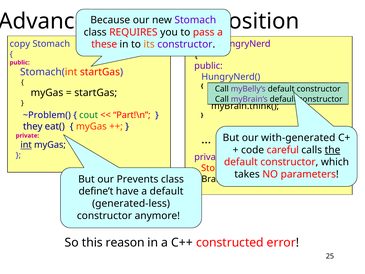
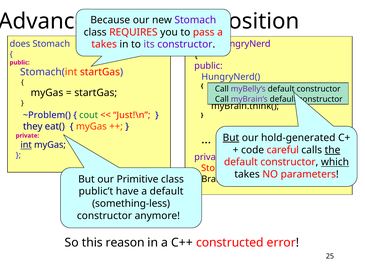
copy: copy -> does (20, 44)
these: these -> takes (104, 44)
its colour: orange -> purple (149, 44)
Part!\n: Part!\n -> Just!\n (132, 115)
But underline: none -> present (231, 138)
with-generated: with-generated -> hold-generated (298, 138)
which underline: none -> present (335, 162)
Prevents: Prevents -> Primitive (138, 179)
define’t: define’t -> public’t (96, 191)
generated-less: generated-less -> something-less (131, 203)
